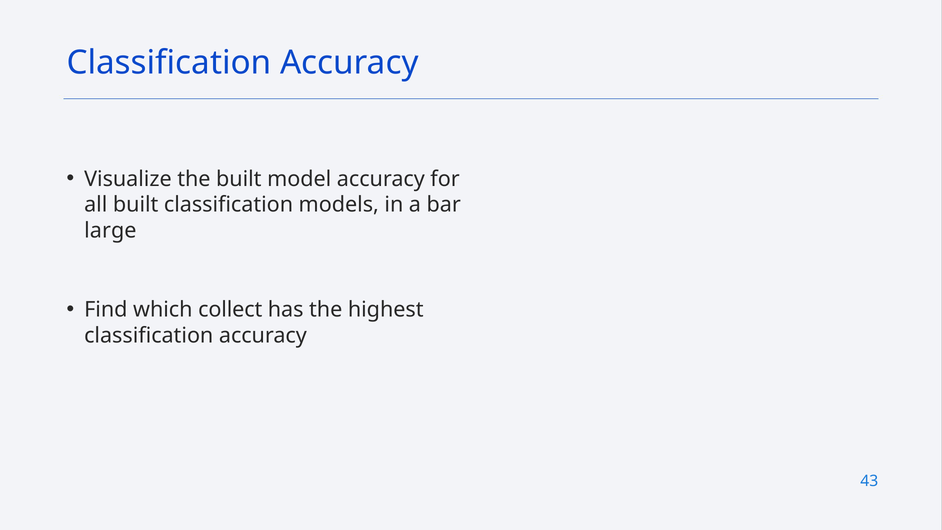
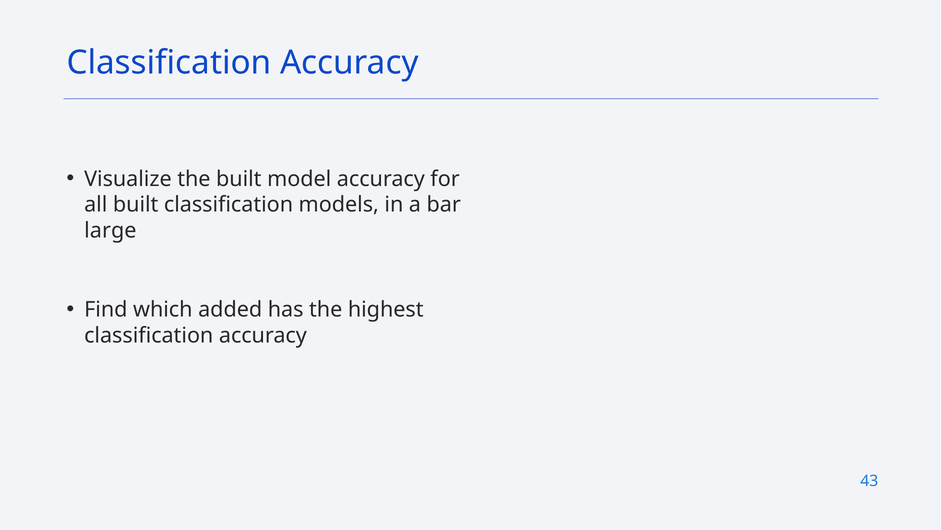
collect: collect -> added (230, 310)
